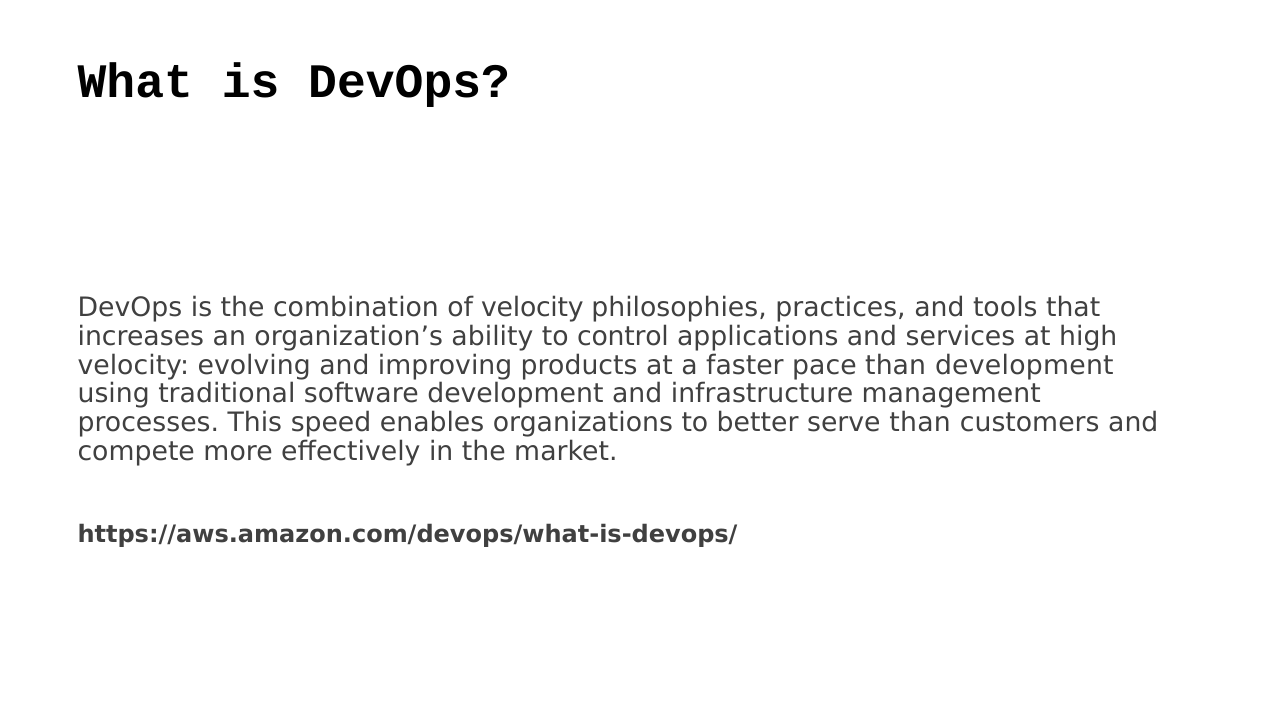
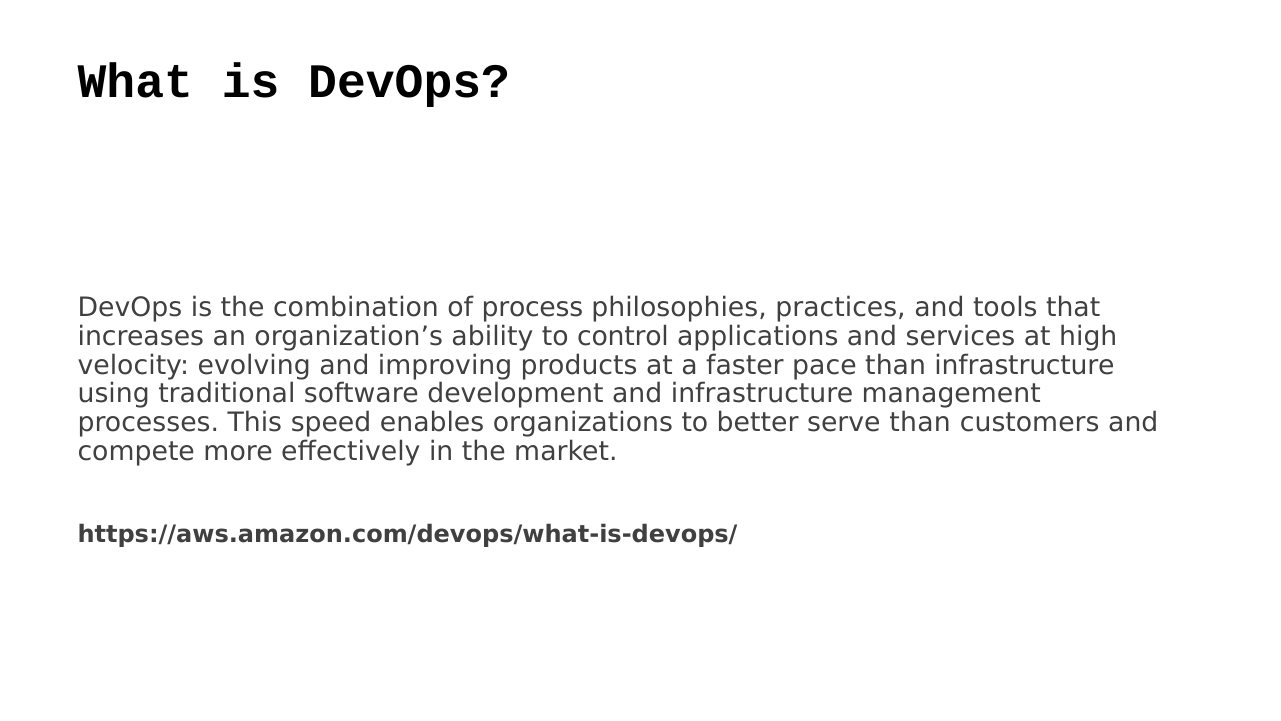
of velocity: velocity -> process (532, 307)
than development: development -> infrastructure (1025, 365)
